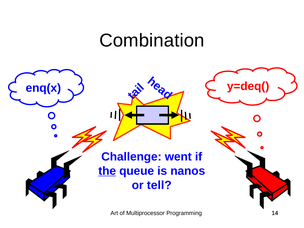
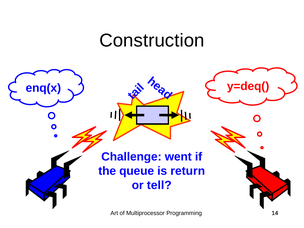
Combination: Combination -> Construction (152, 41)
the underline: present -> none (107, 171)
nanos: nanos -> return (188, 171)
